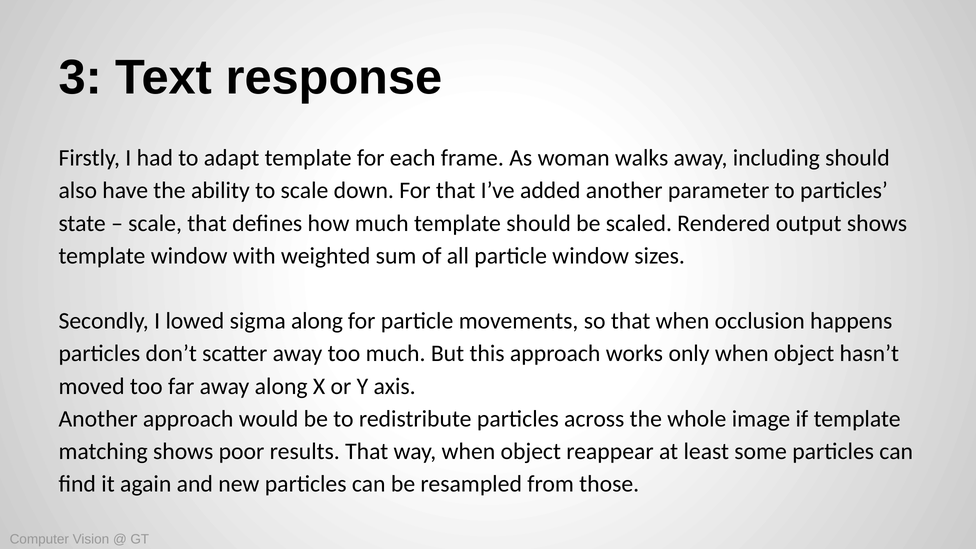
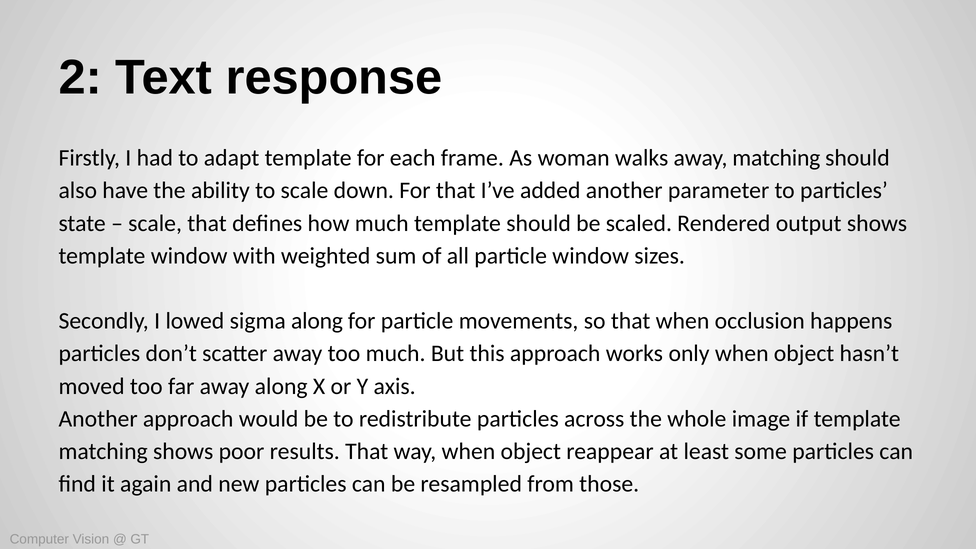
3: 3 -> 2 (80, 78)
away including: including -> matching (776, 158)
